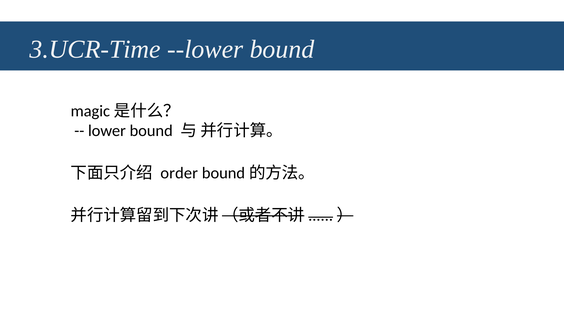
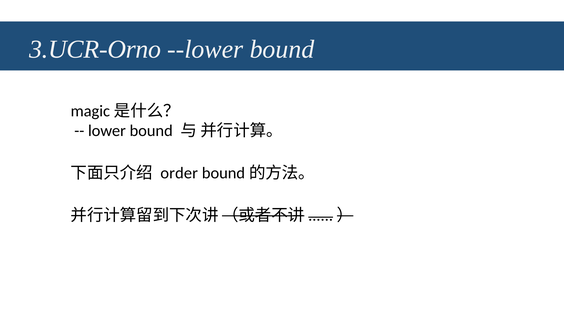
3.UCR-Time: 3.UCR-Time -> 3.UCR-Orno (95, 49)
